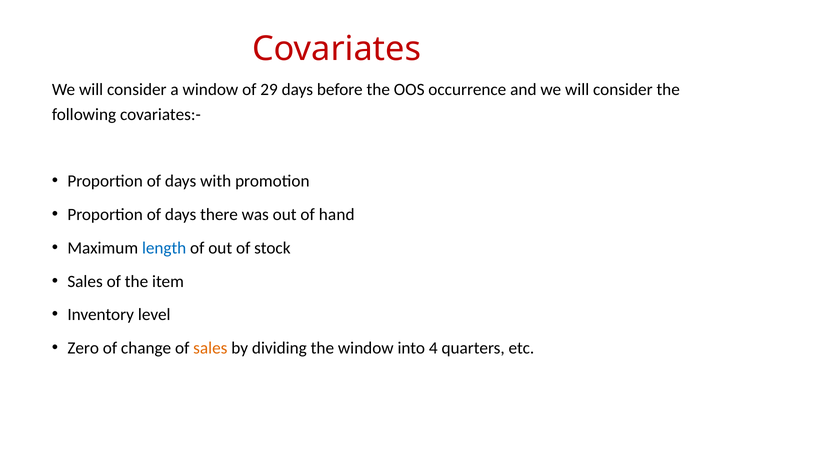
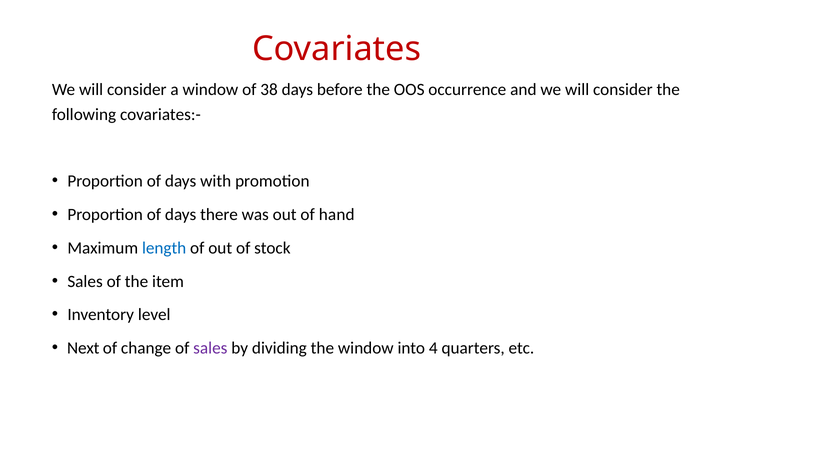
29: 29 -> 38 (269, 90)
Zero: Zero -> Next (83, 348)
sales colour: orange -> purple (210, 348)
